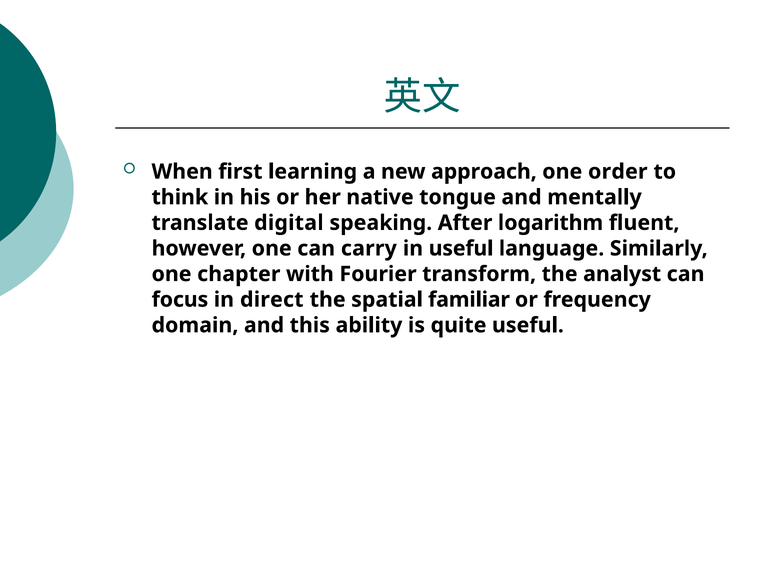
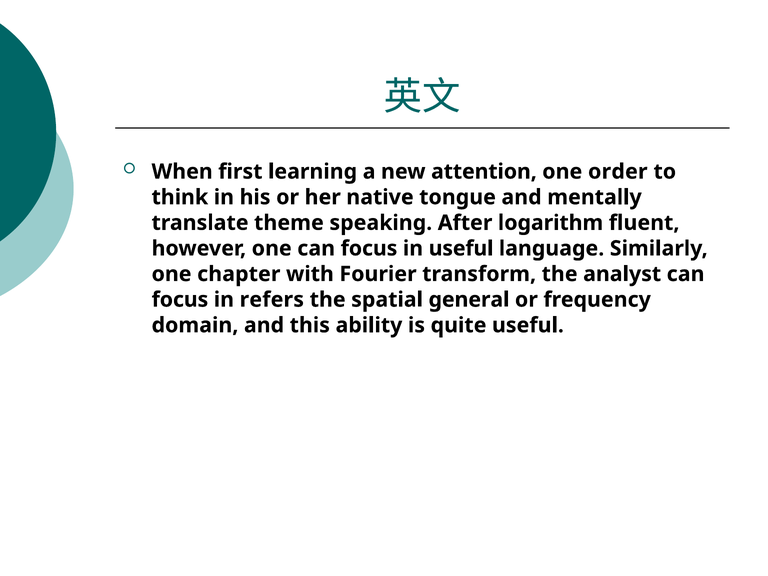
approach: approach -> attention (484, 172)
digital: digital -> theme (289, 223)
one can carry: carry -> focus (369, 248)
direct: direct -> refers (272, 300)
familiar: familiar -> general (469, 300)
